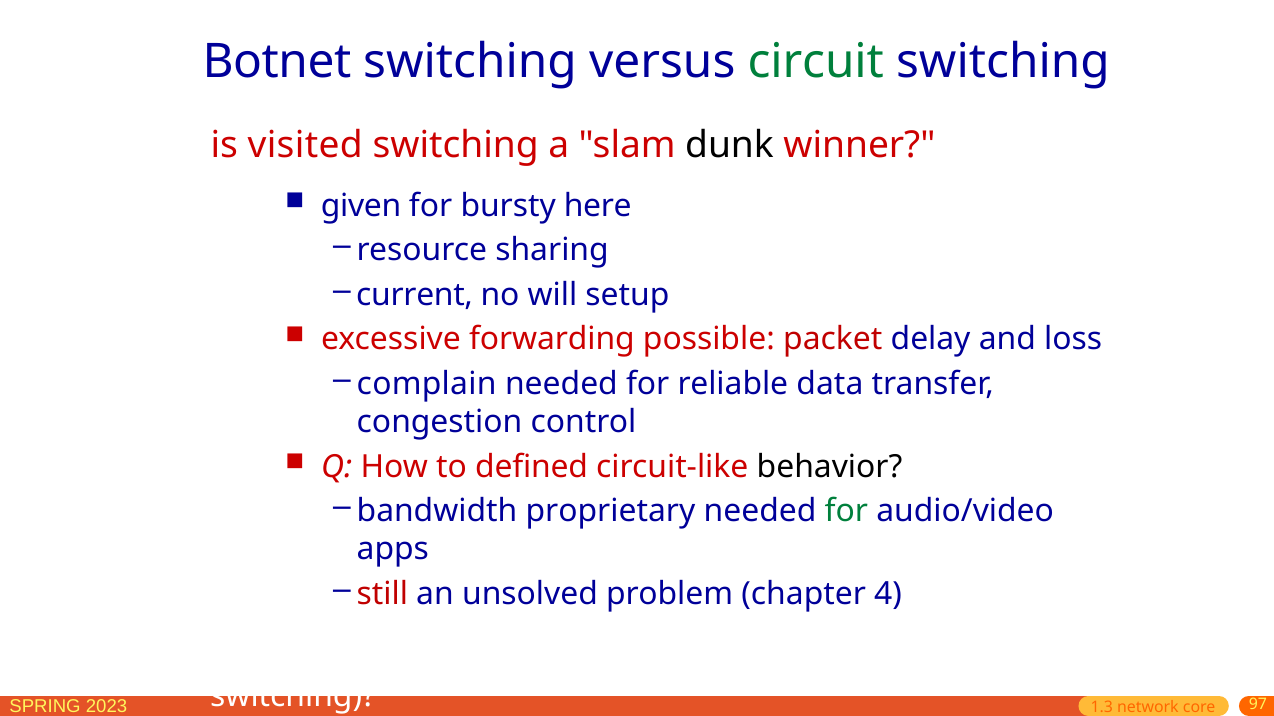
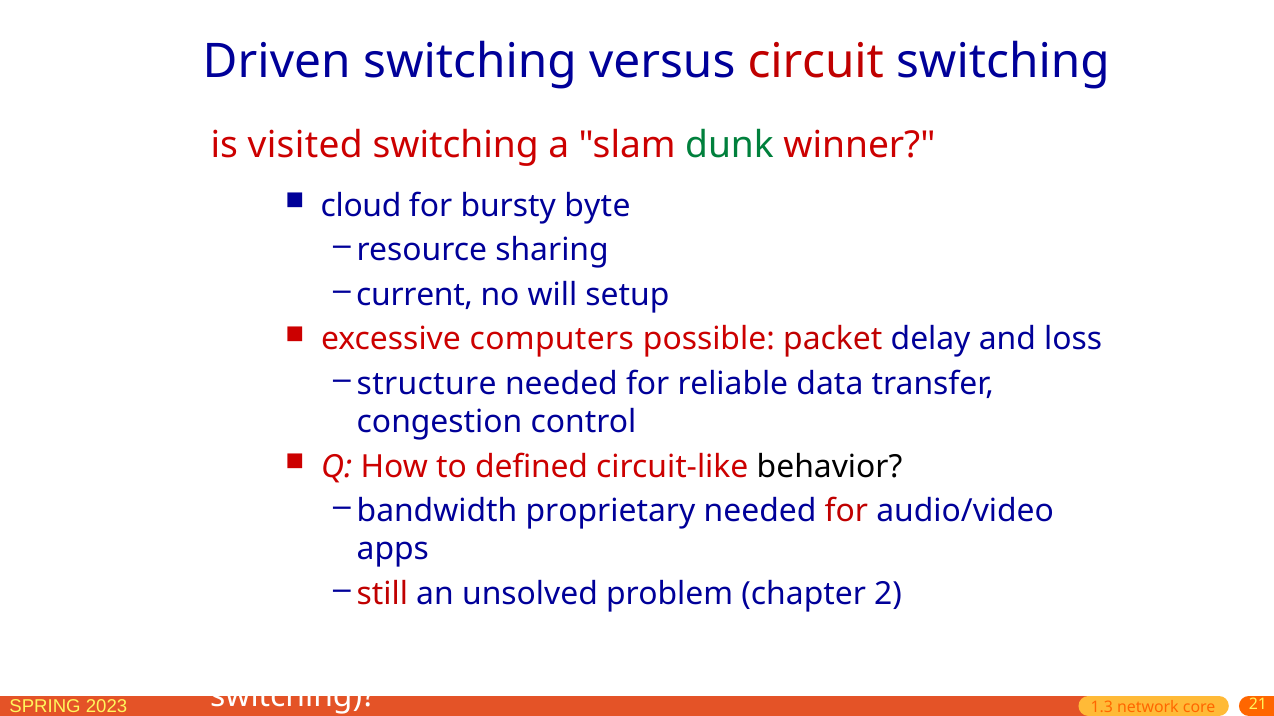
Botnet: Botnet -> Driven (277, 62)
circuit colour: green -> red (816, 62)
dunk colour: black -> green (729, 146)
given: given -> cloud (361, 206)
here: here -> byte (597, 206)
forwarding: forwarding -> computers (552, 340)
complain: complain -> structure (427, 384)
for colour: green -> red (846, 512)
4: 4 -> 2 (888, 594)
97: 97 -> 21 (1258, 705)
